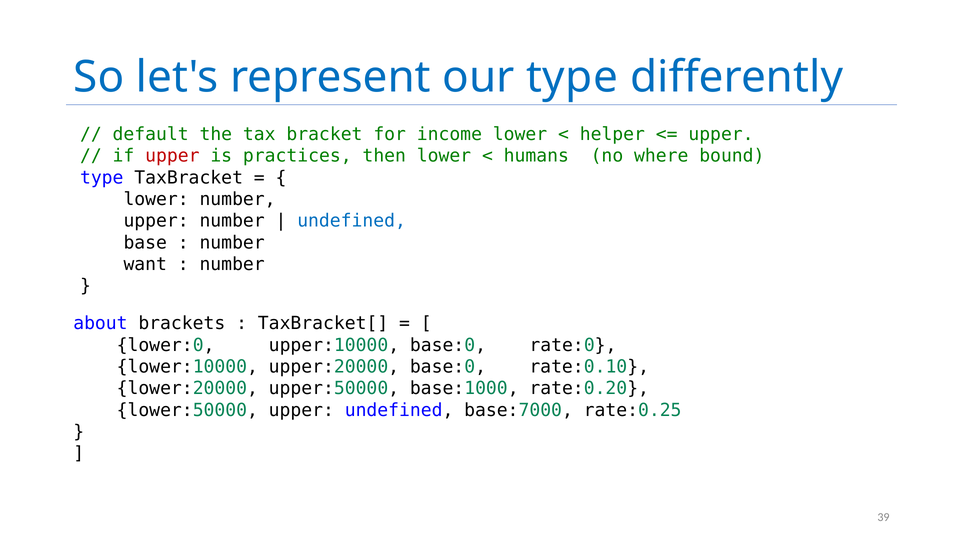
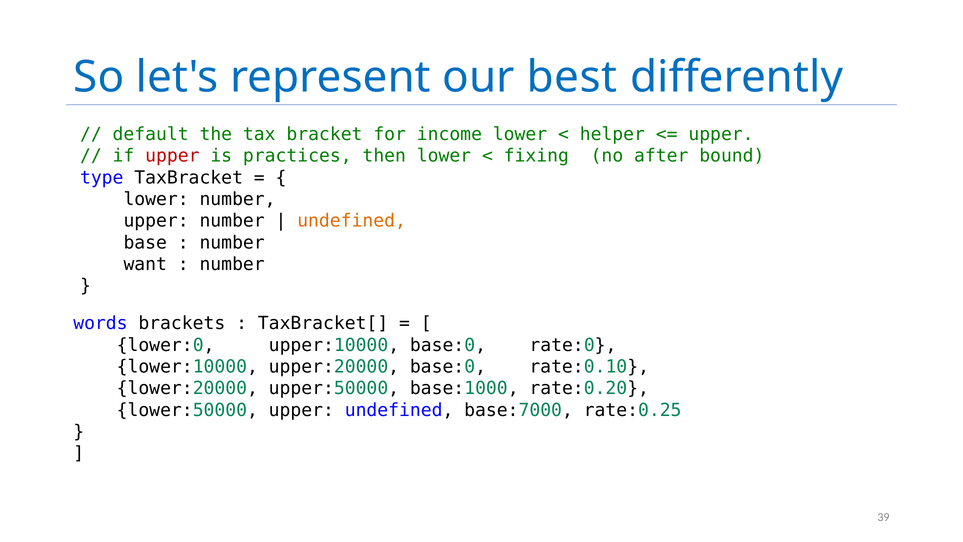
our type: type -> best (572, 77)
humans: humans -> fixing (536, 156)
where: where -> after (661, 156)
undefined colour: blue -> orange (352, 221)
about: about -> words (100, 323)
